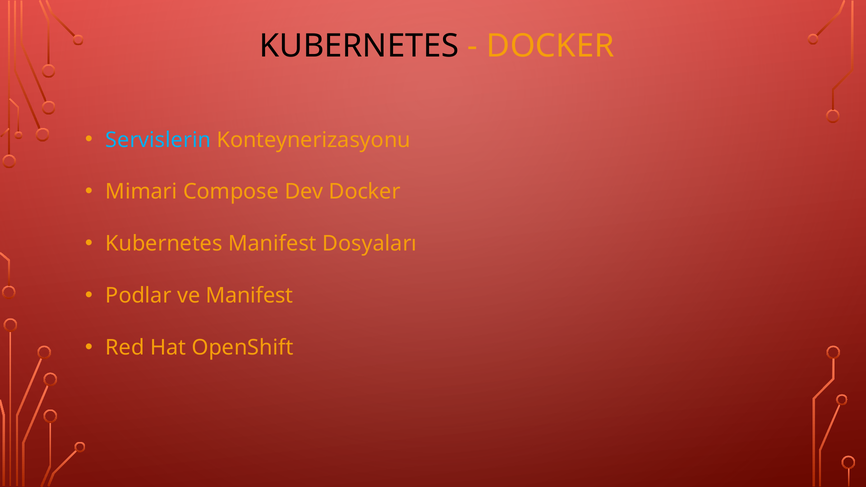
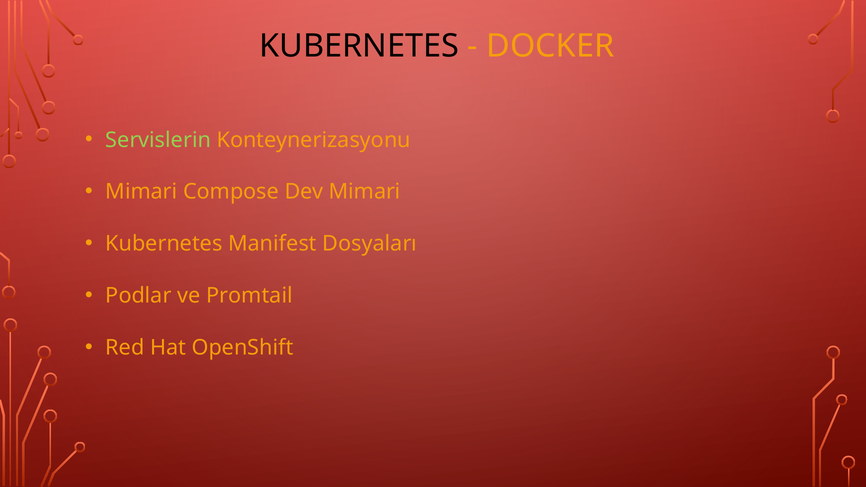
Servislerin colour: light blue -> light green (158, 140)
Dev Docker: Docker -> Mimari (365, 192)
ve Manifest: Manifest -> Promtail (249, 296)
